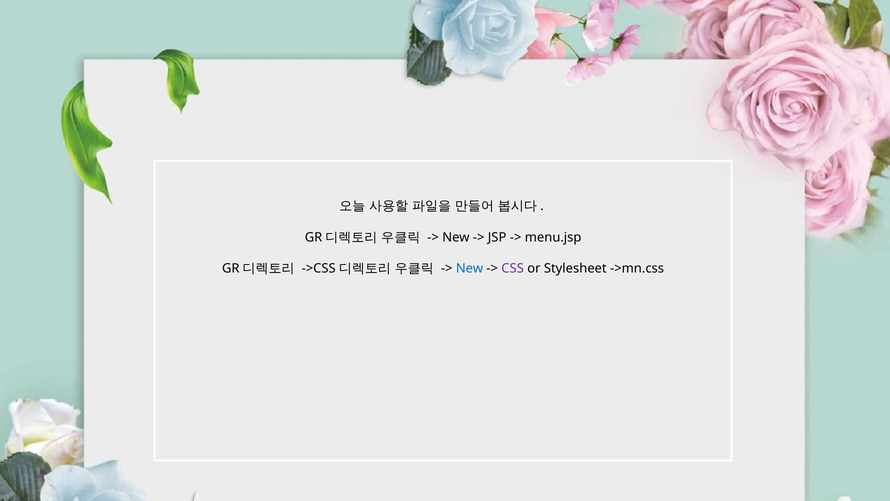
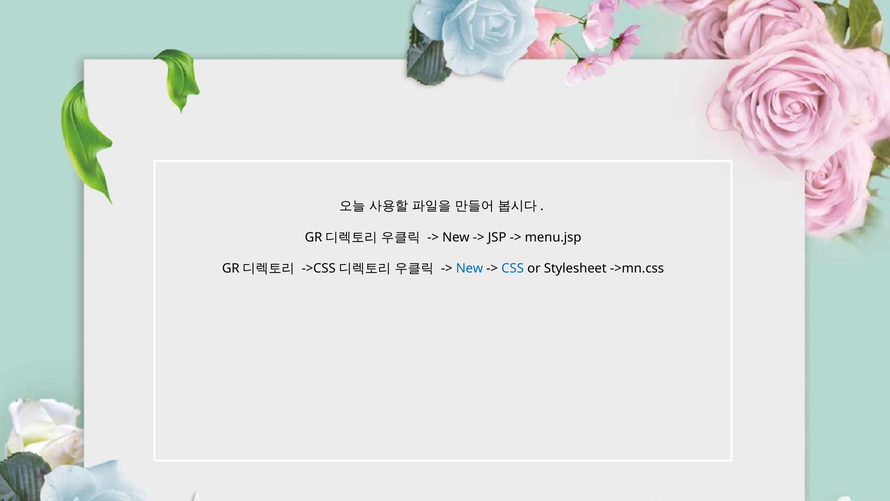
CSS colour: purple -> blue (513, 268)
